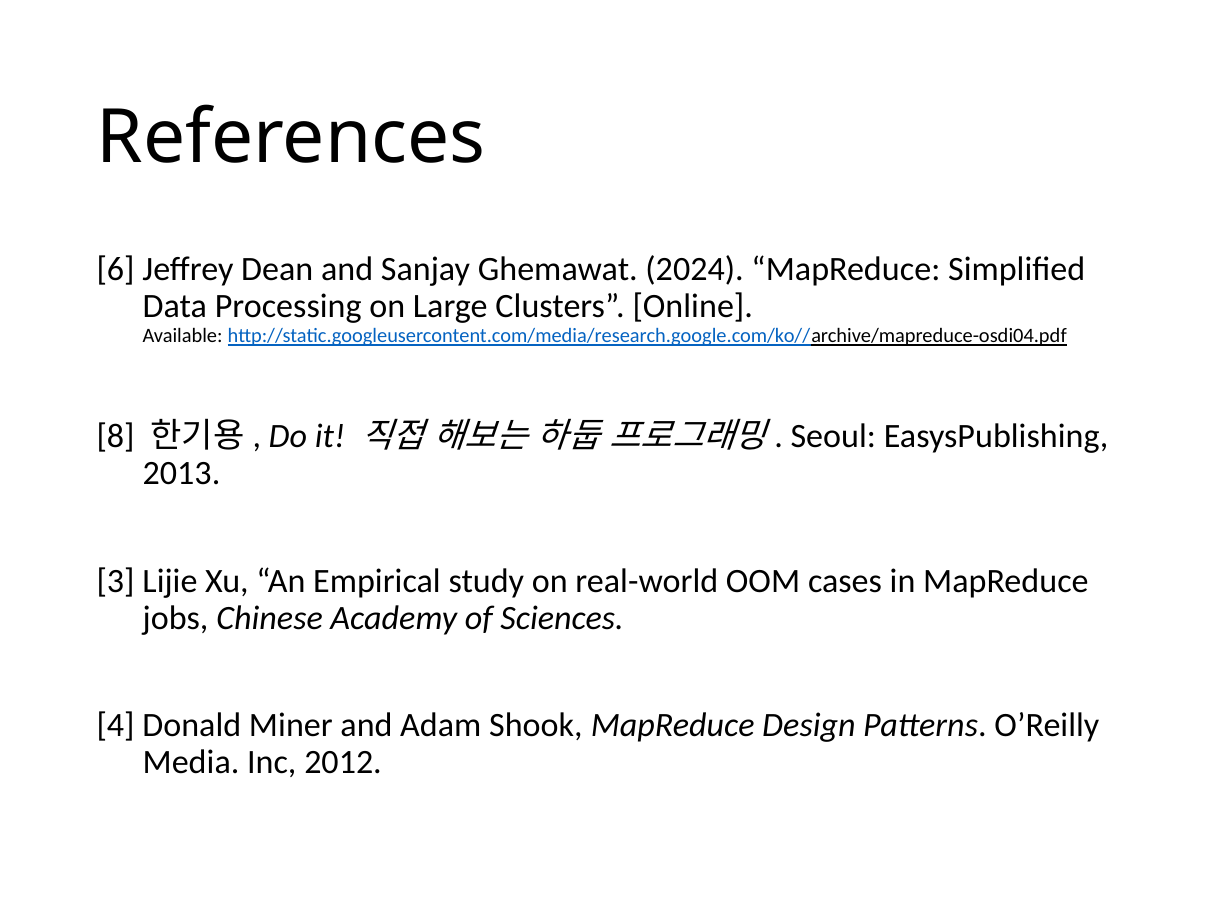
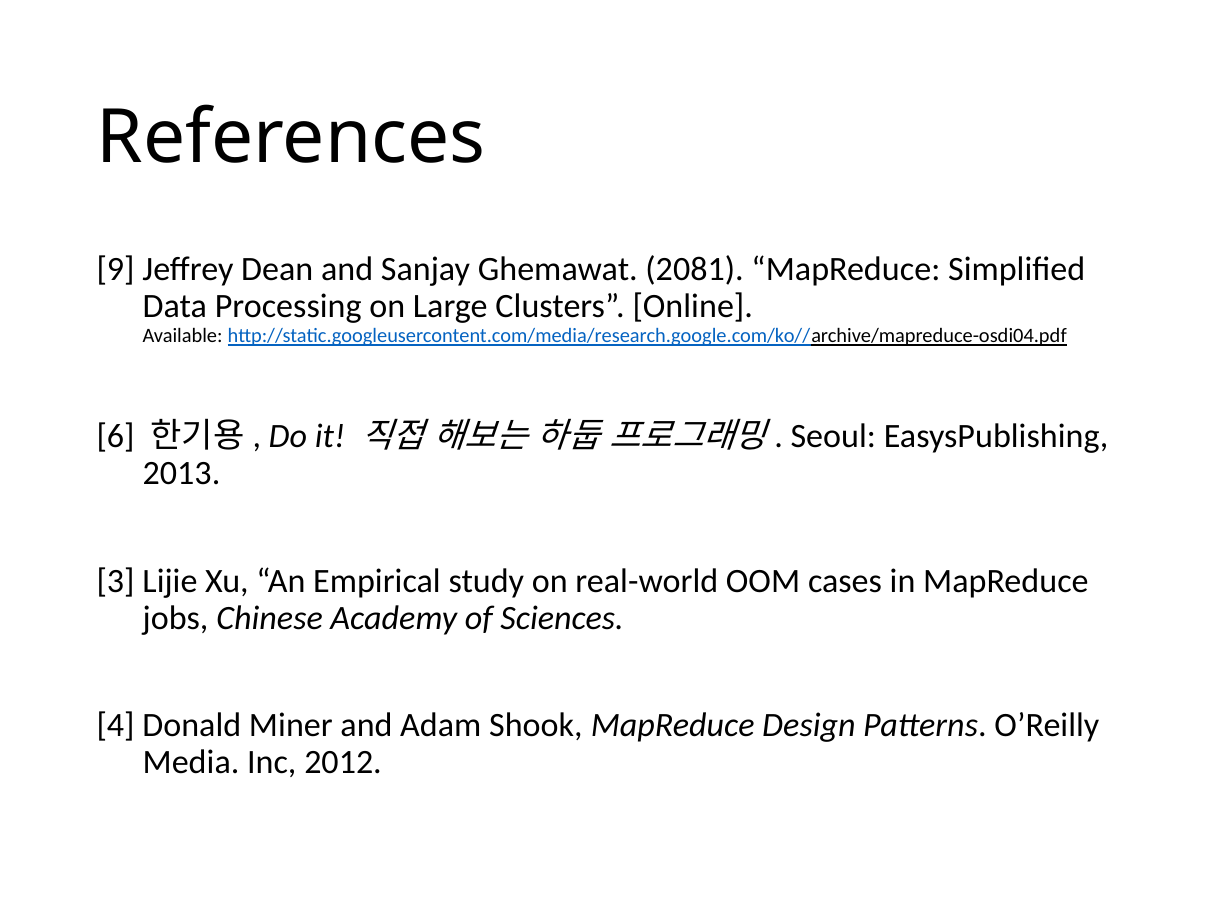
6: 6 -> 9 (116, 269)
2024: 2024 -> 2081 (695, 269)
8: 8 -> 6 (116, 436)
